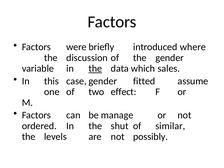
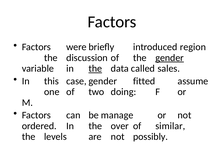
where: where -> region (193, 47)
gender underline: none -> present (170, 58)
which: which -> called (143, 69)
effect: effect -> doing (124, 92)
shut: shut -> over (120, 126)
